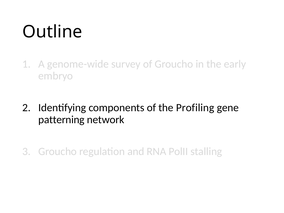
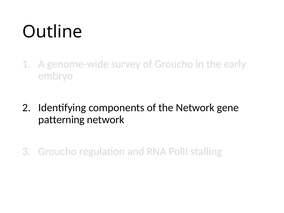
the Profiling: Profiling -> Network (195, 108)
